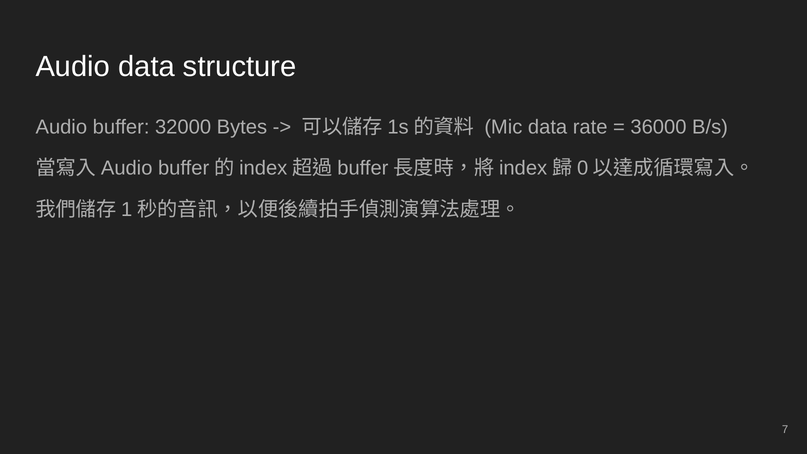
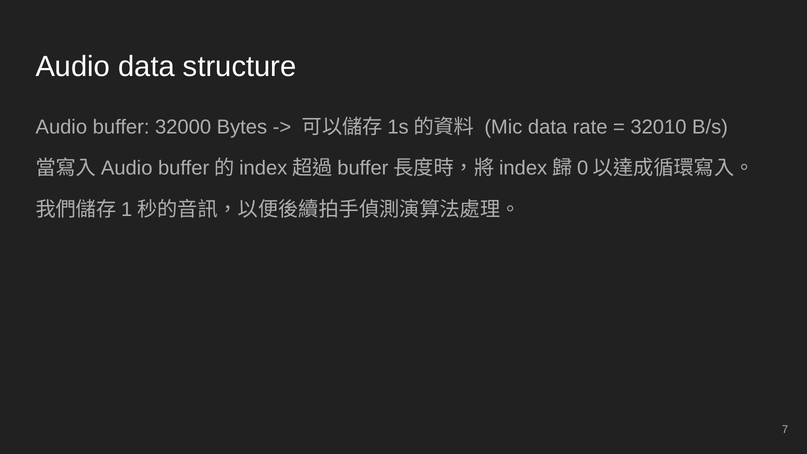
36000: 36000 -> 32010 (658, 127)
